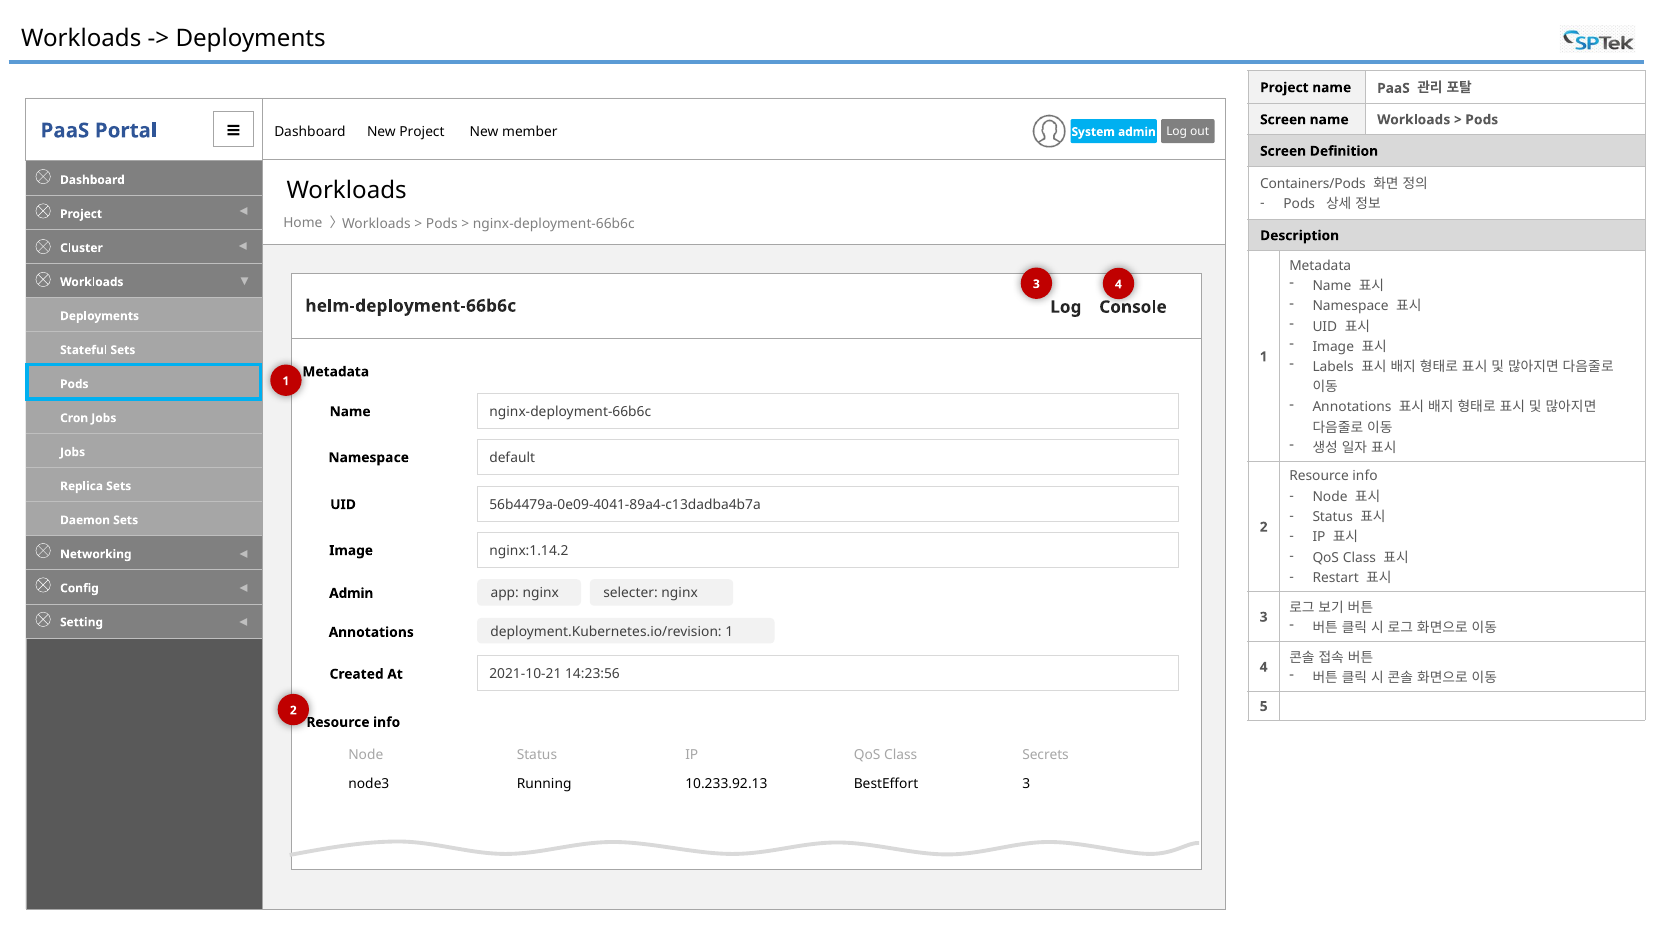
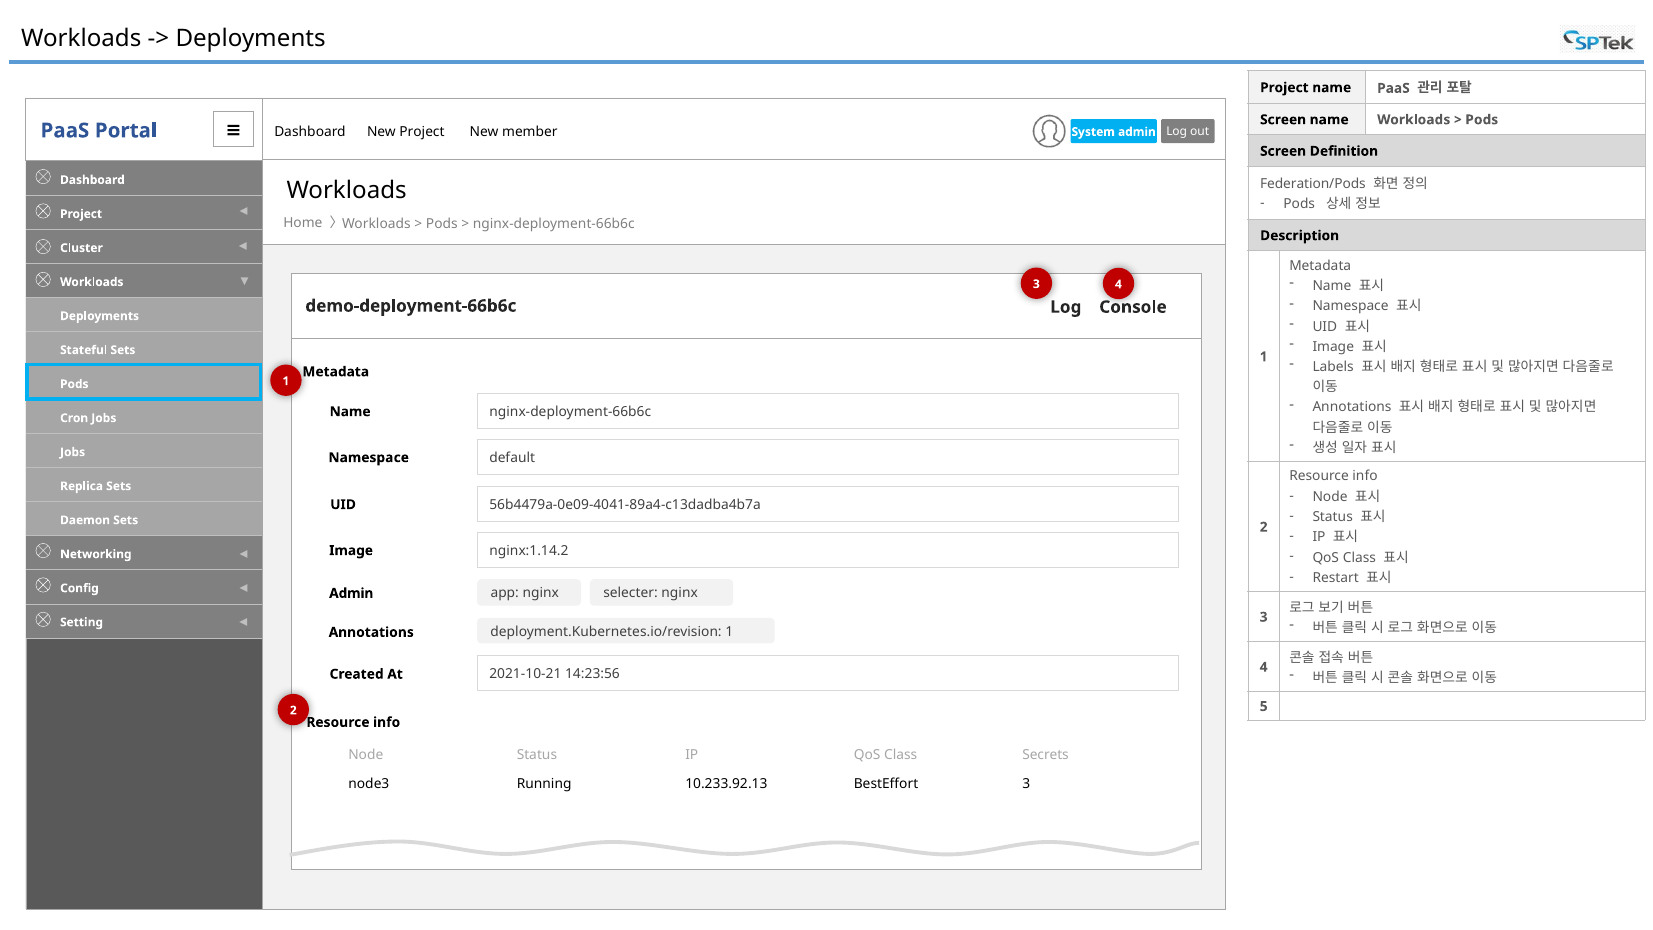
Containers/Pods: Containers/Pods -> Federation/Pods (1313, 184)
helm-deployment-66b6c: helm-deployment-66b6c -> demo-deployment-66b6c (411, 306)
